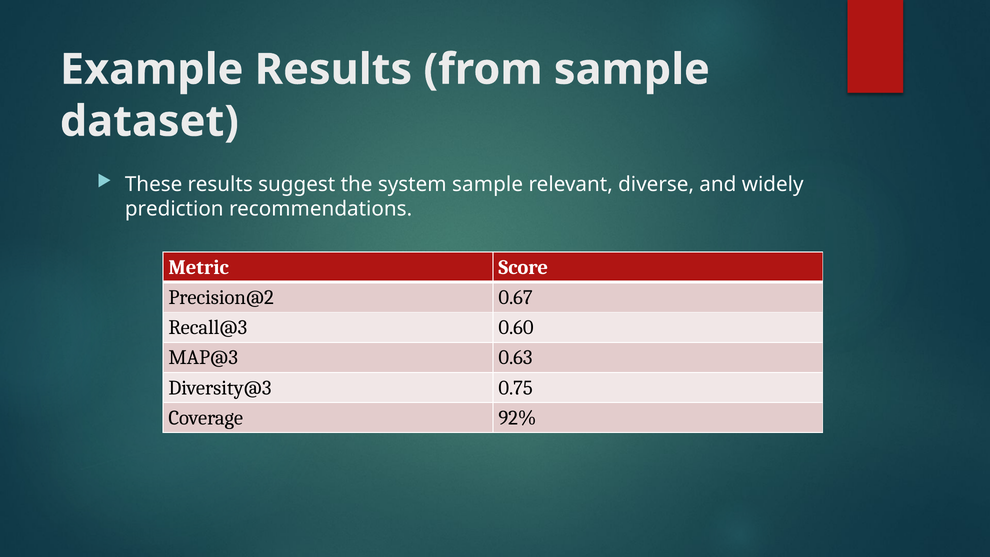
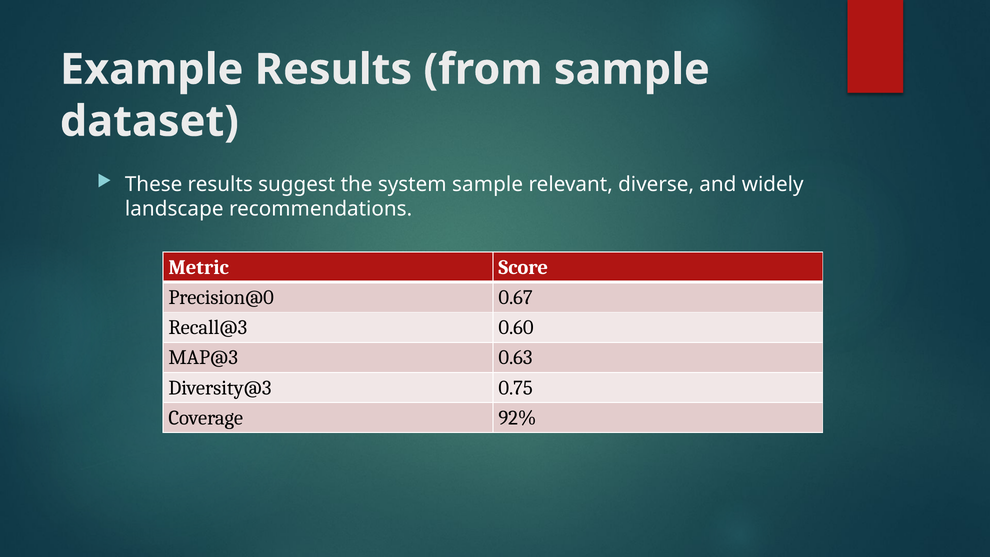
prediction: prediction -> landscape (174, 209)
Precision@2: Precision@2 -> Precision@0 (221, 297)
